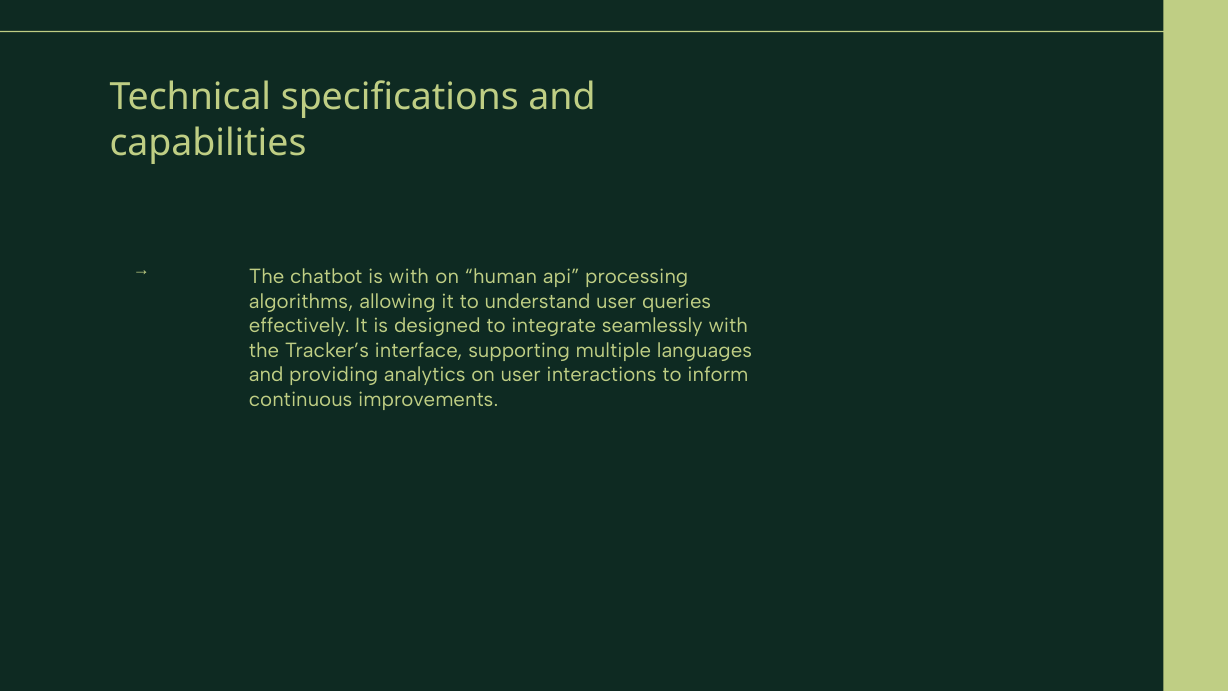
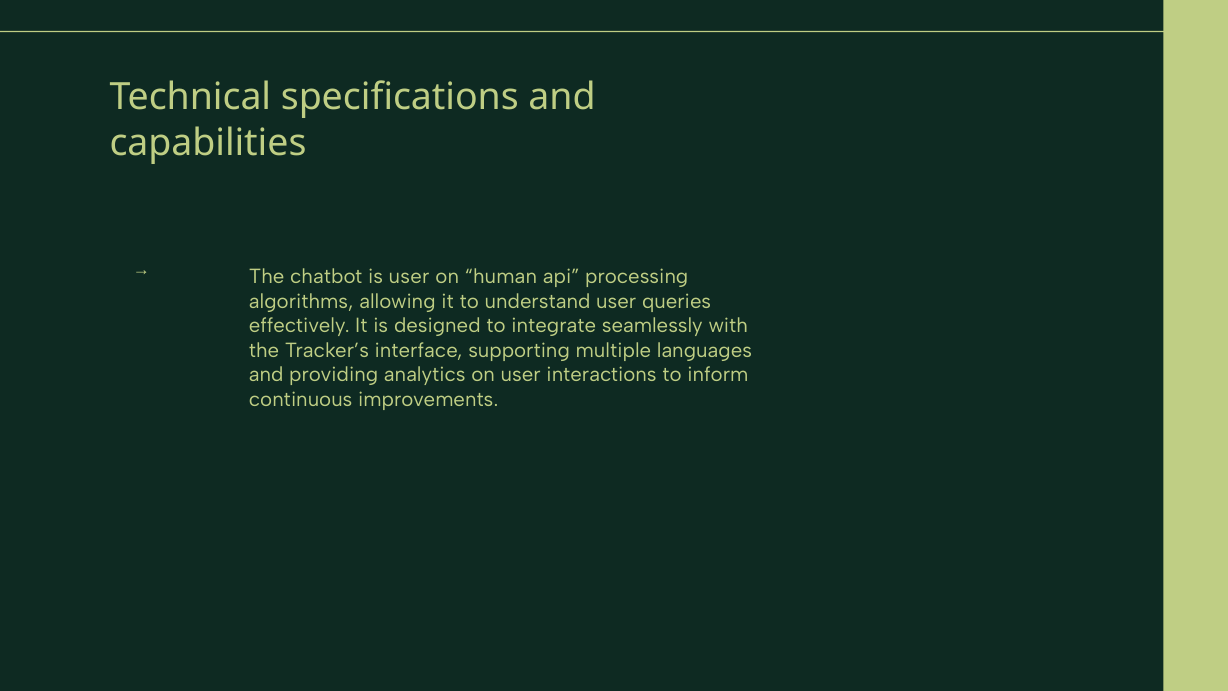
is with: with -> user (409, 277)
